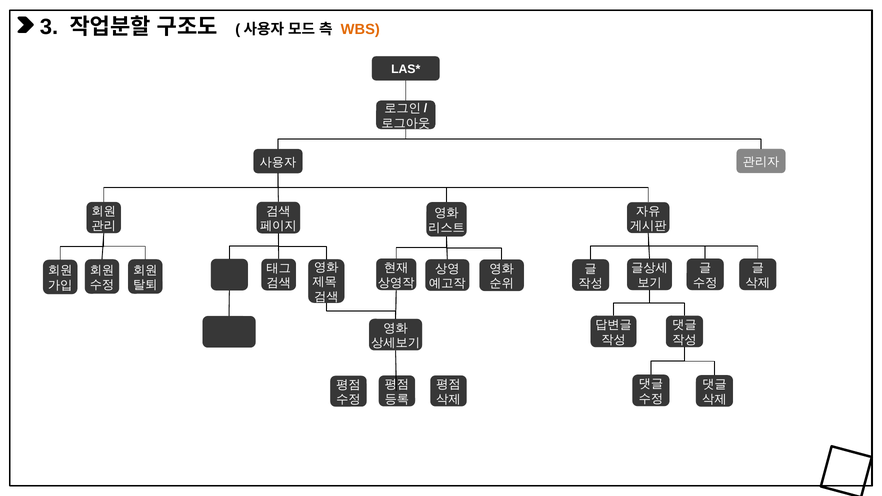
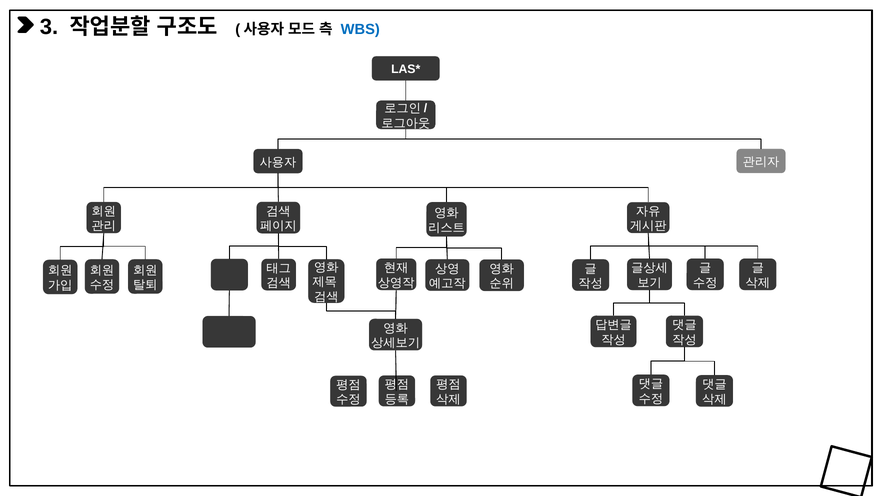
WBS colour: orange -> blue (360, 29)
